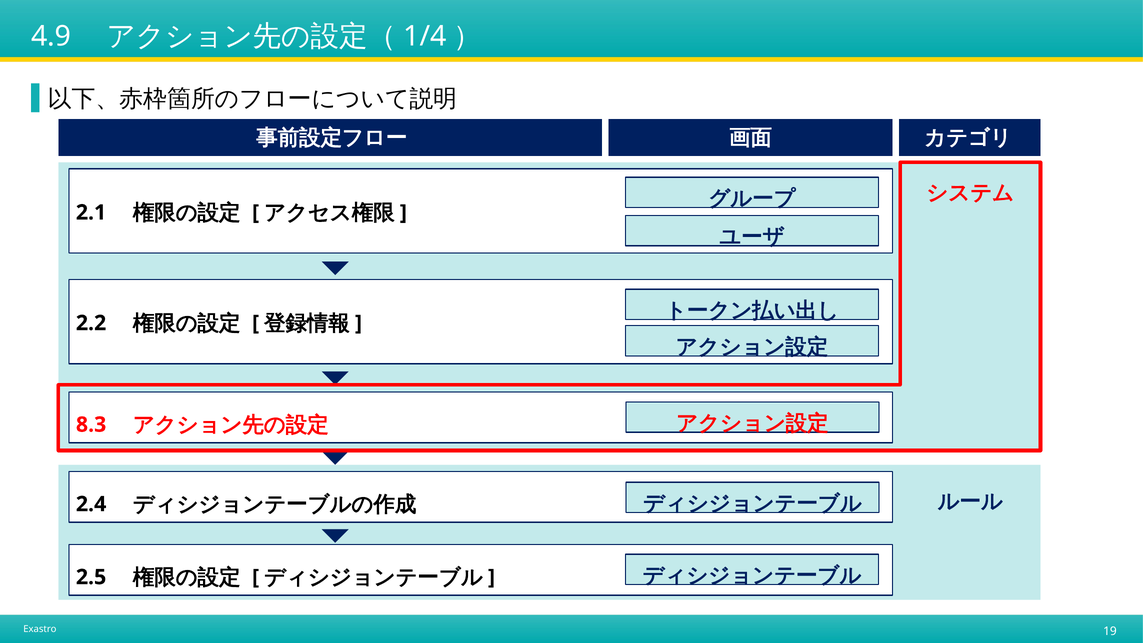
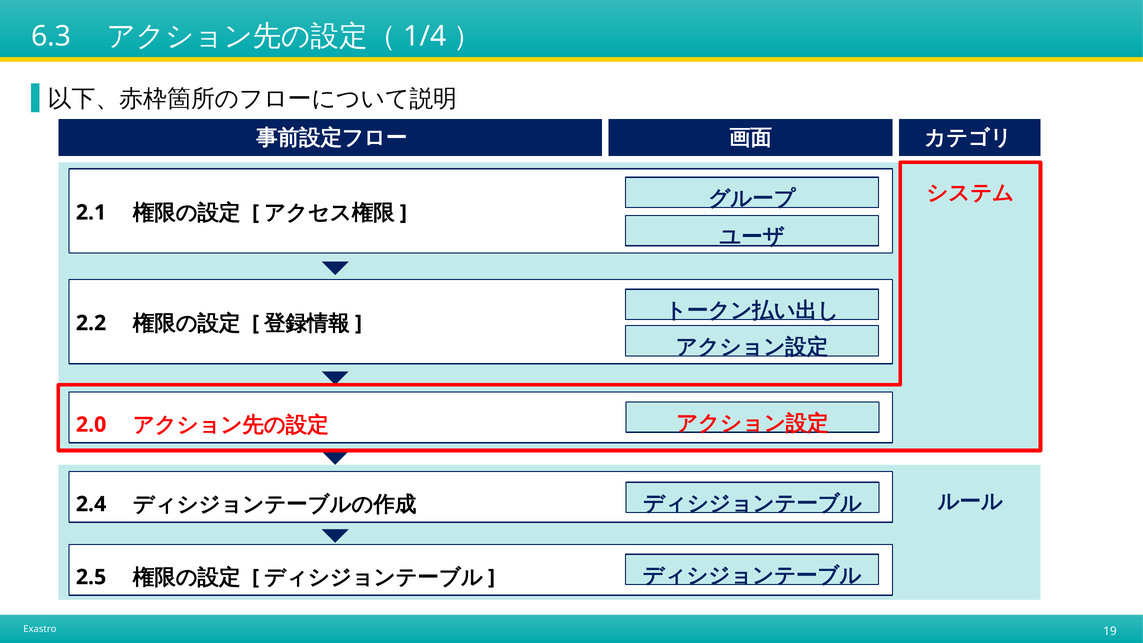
4.9: 4.9 -> 6.3 (51, 36)
8.3: 8.3 -> 2.0 (91, 425)
